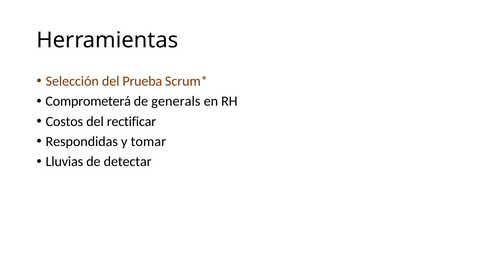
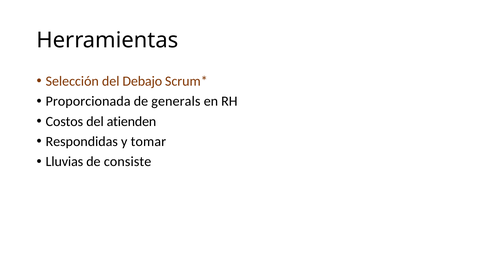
Prueba: Prueba -> Debajo (142, 81)
Comprometerá: Comprometerá -> Proporcionada (88, 101)
rectificar: rectificar -> atienden (131, 121)
detectar: detectar -> consiste (128, 162)
